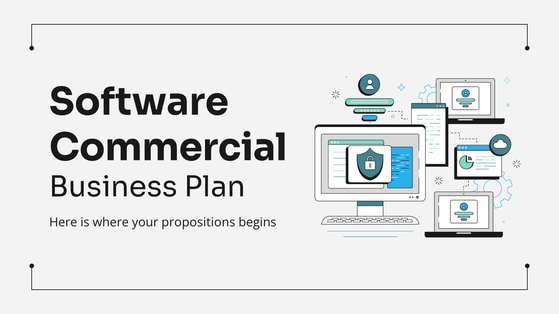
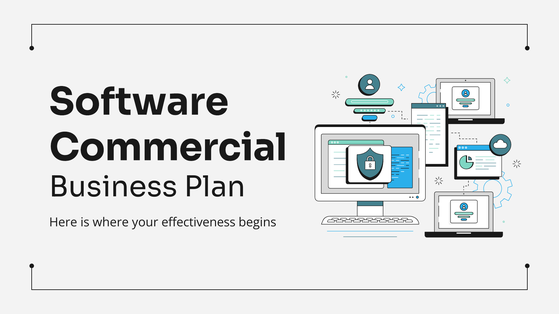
propositions: propositions -> effectiveness (198, 223)
